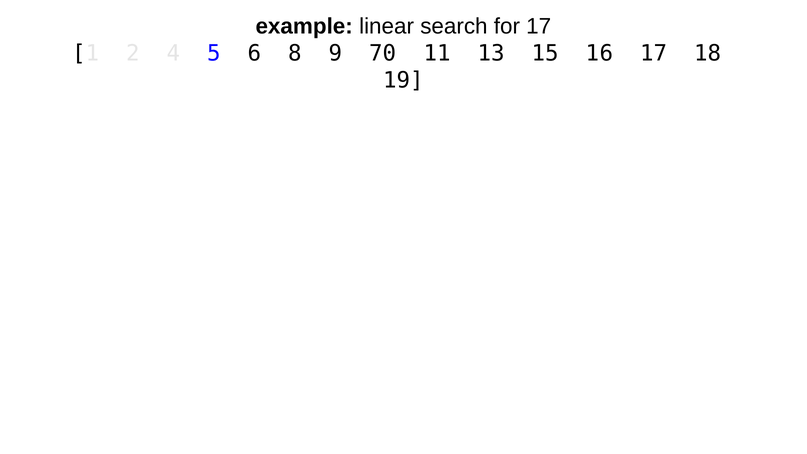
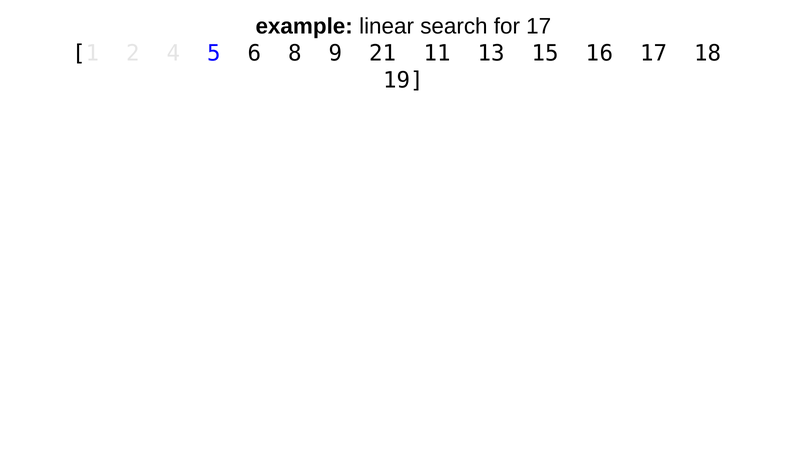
70: 70 -> 21 (383, 53)
